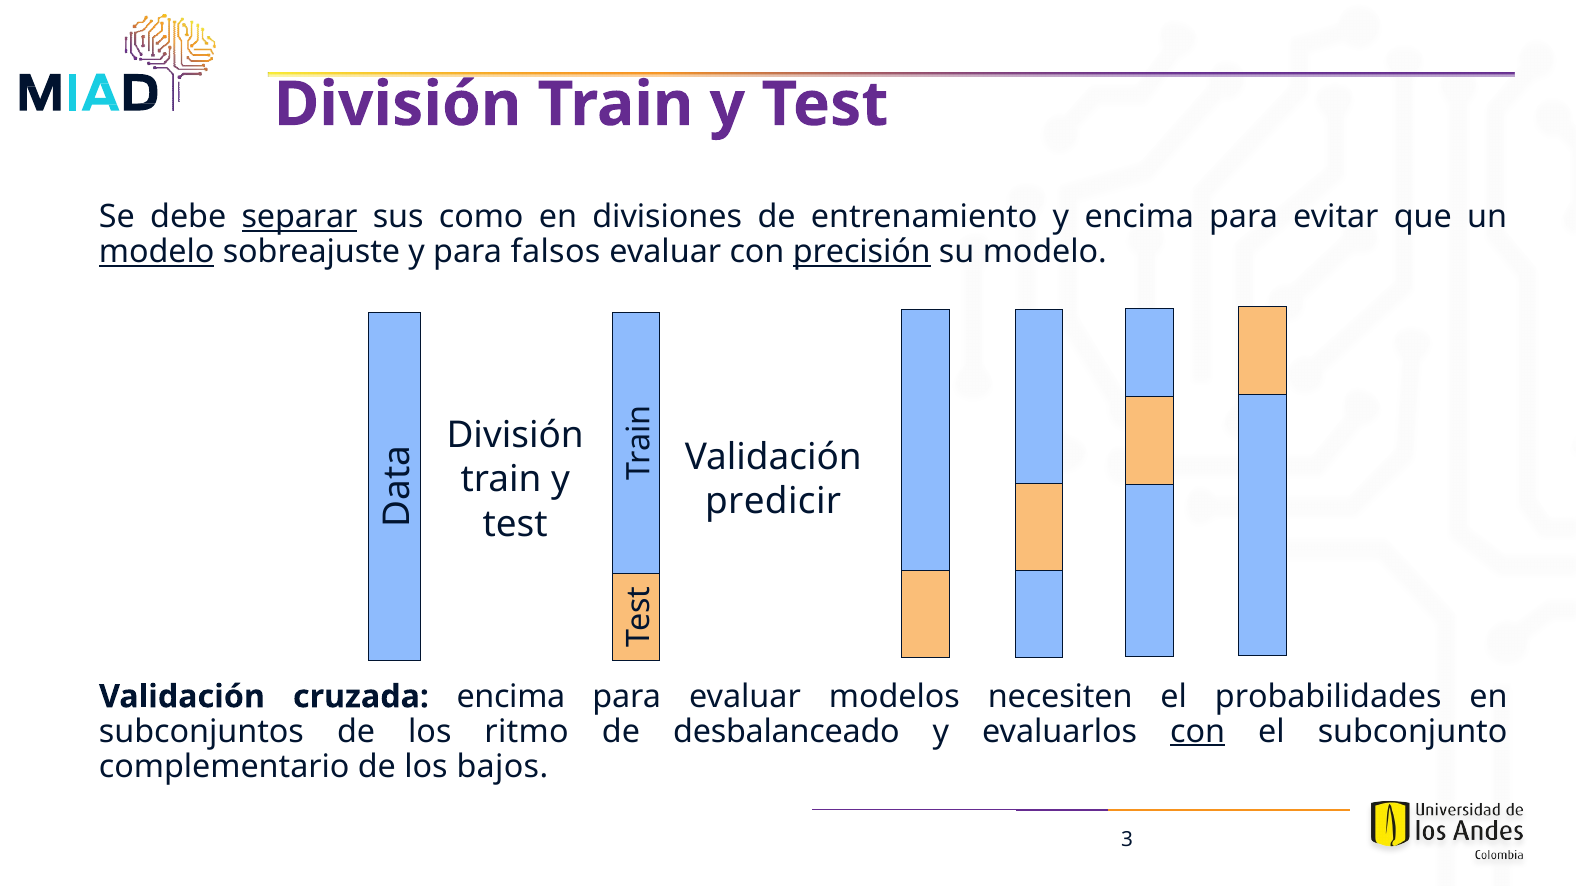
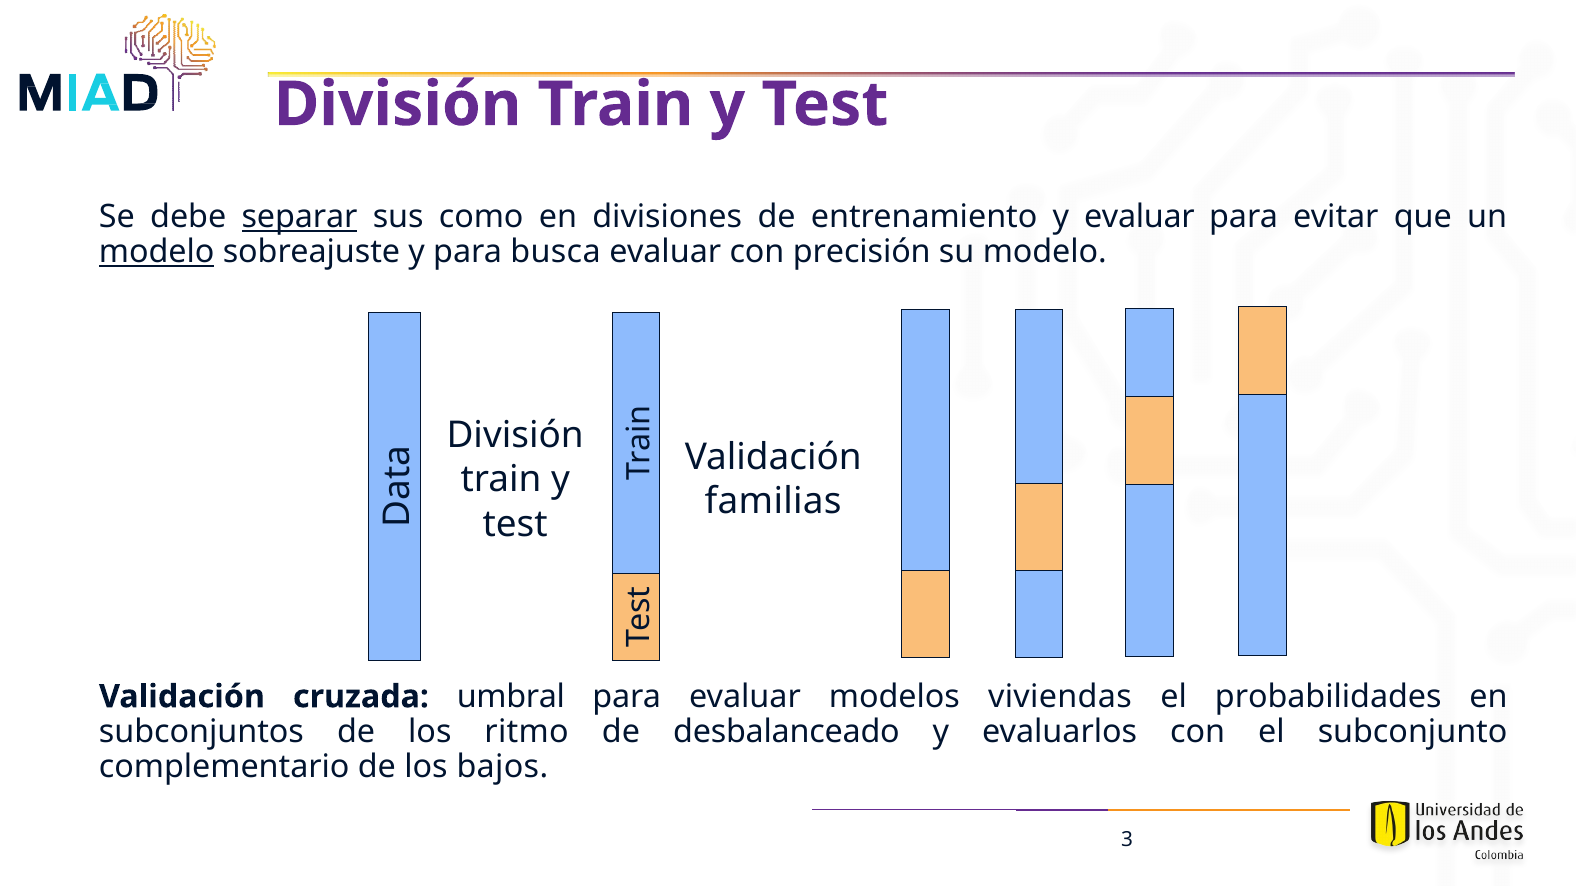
y encima: encima -> evaluar (1139, 217)
falsos: falsos -> busca (556, 252)
precisión underline: present -> none (862, 252)
predicir: predicir -> familias (773, 502)
cruzada encima: encima -> umbral (511, 697)
necesiten: necesiten -> viviendas (1060, 697)
con underline: present -> none (1198, 732)
